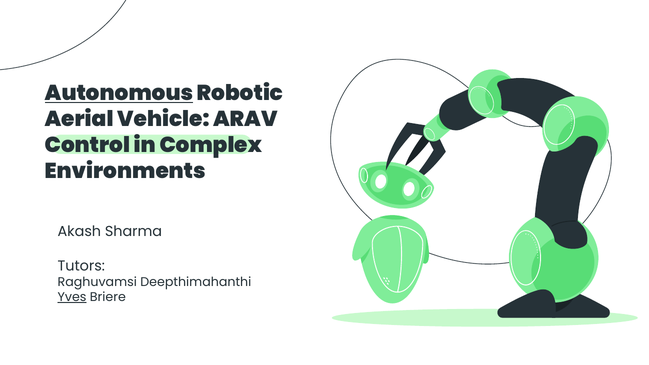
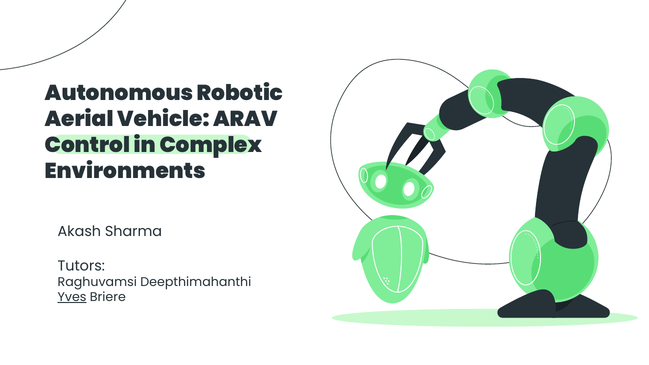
Autonomous underline: present -> none (119, 93)
